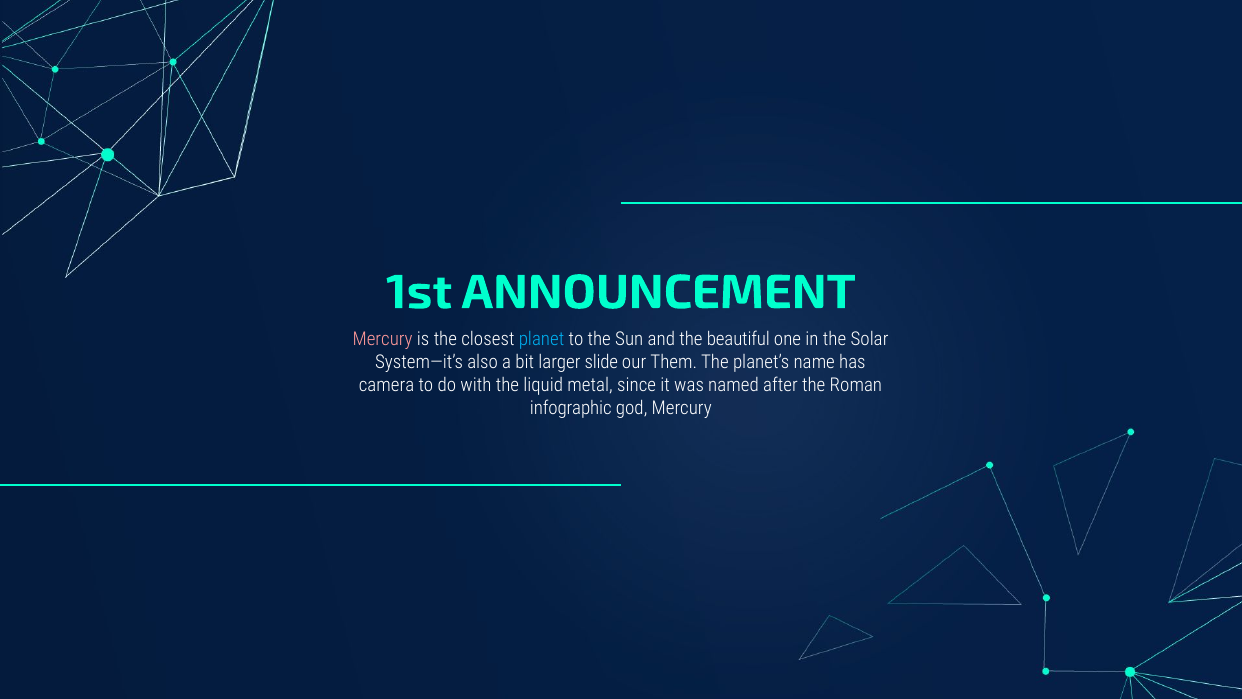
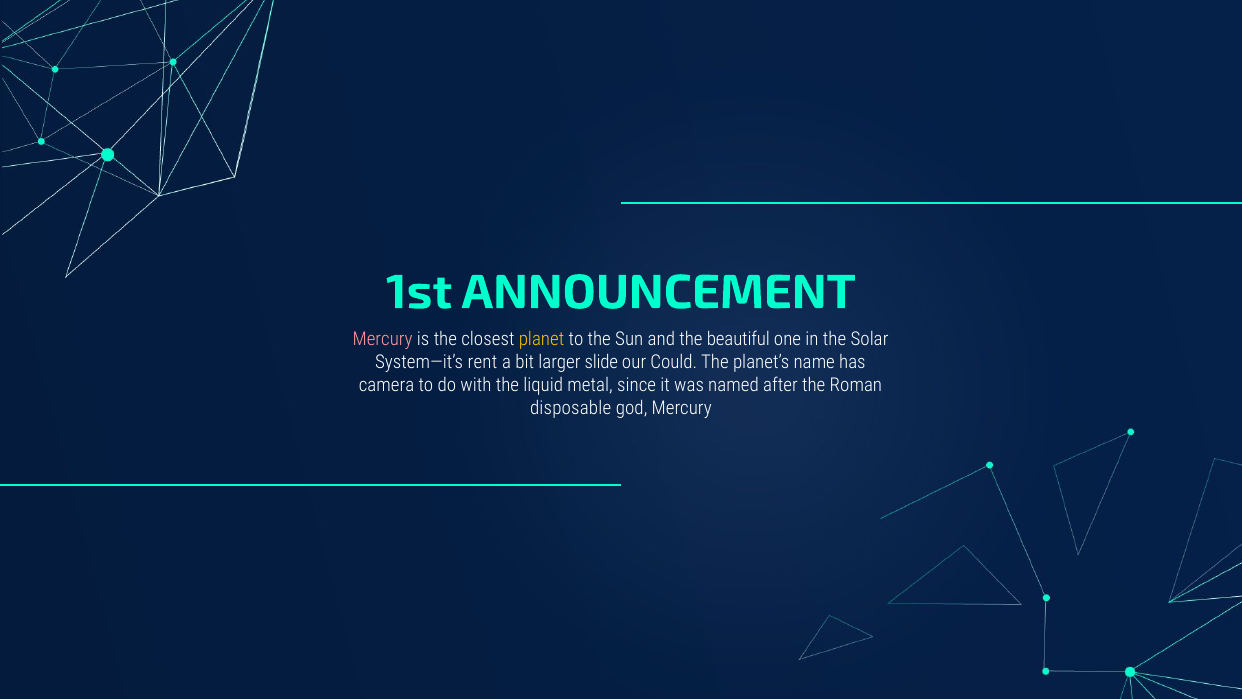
planet colour: light blue -> yellow (542, 339)
also: also -> rent (483, 362)
Them: Them -> Could (674, 362)
infographic: infographic -> disposable (571, 408)
